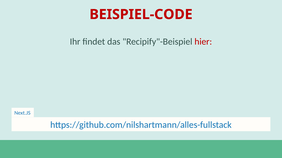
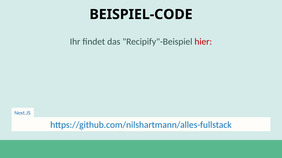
BEISPIEL-CODE colour: red -> black (141, 14)
